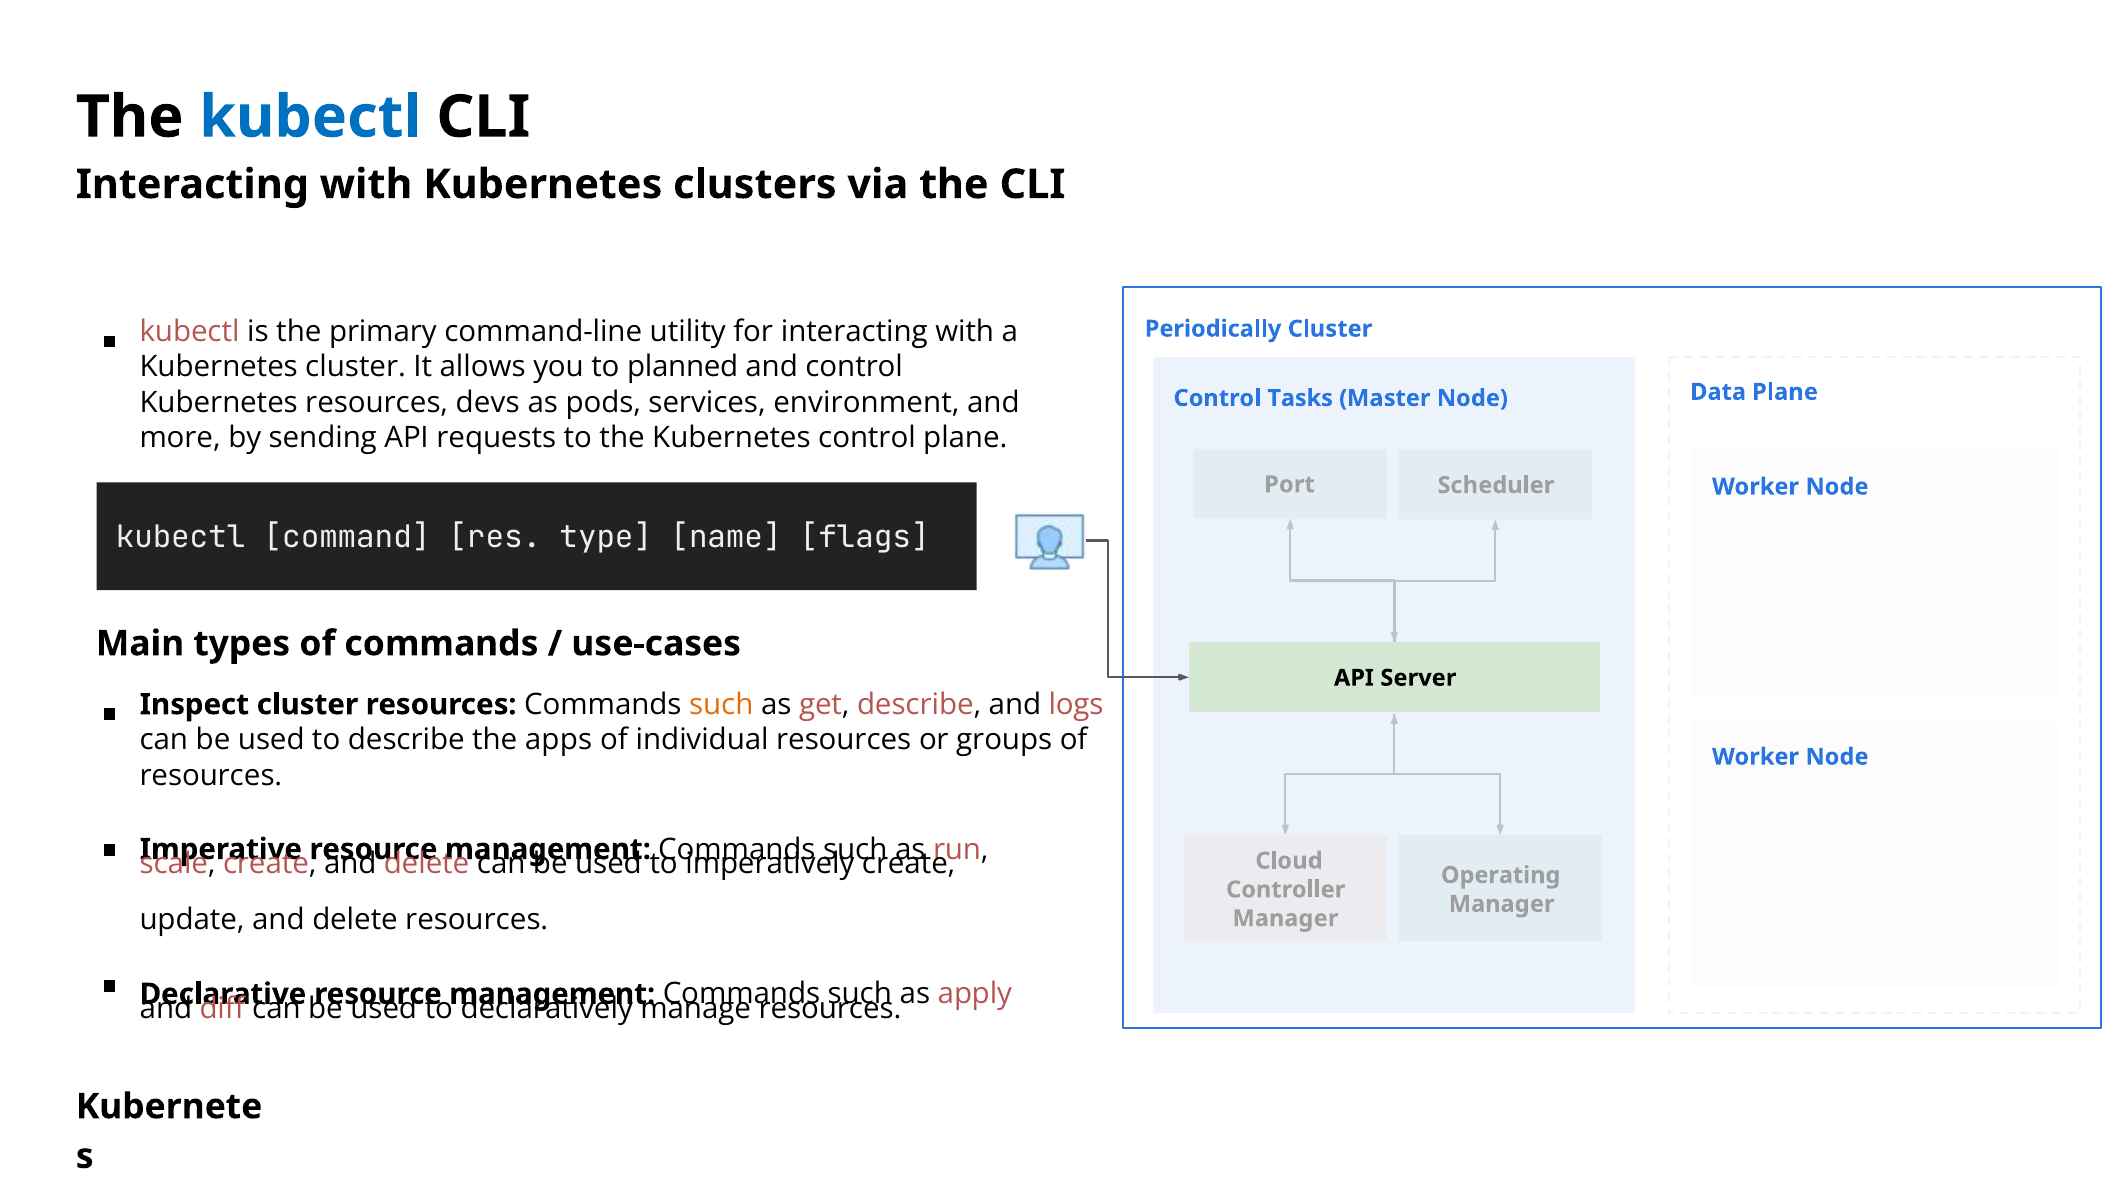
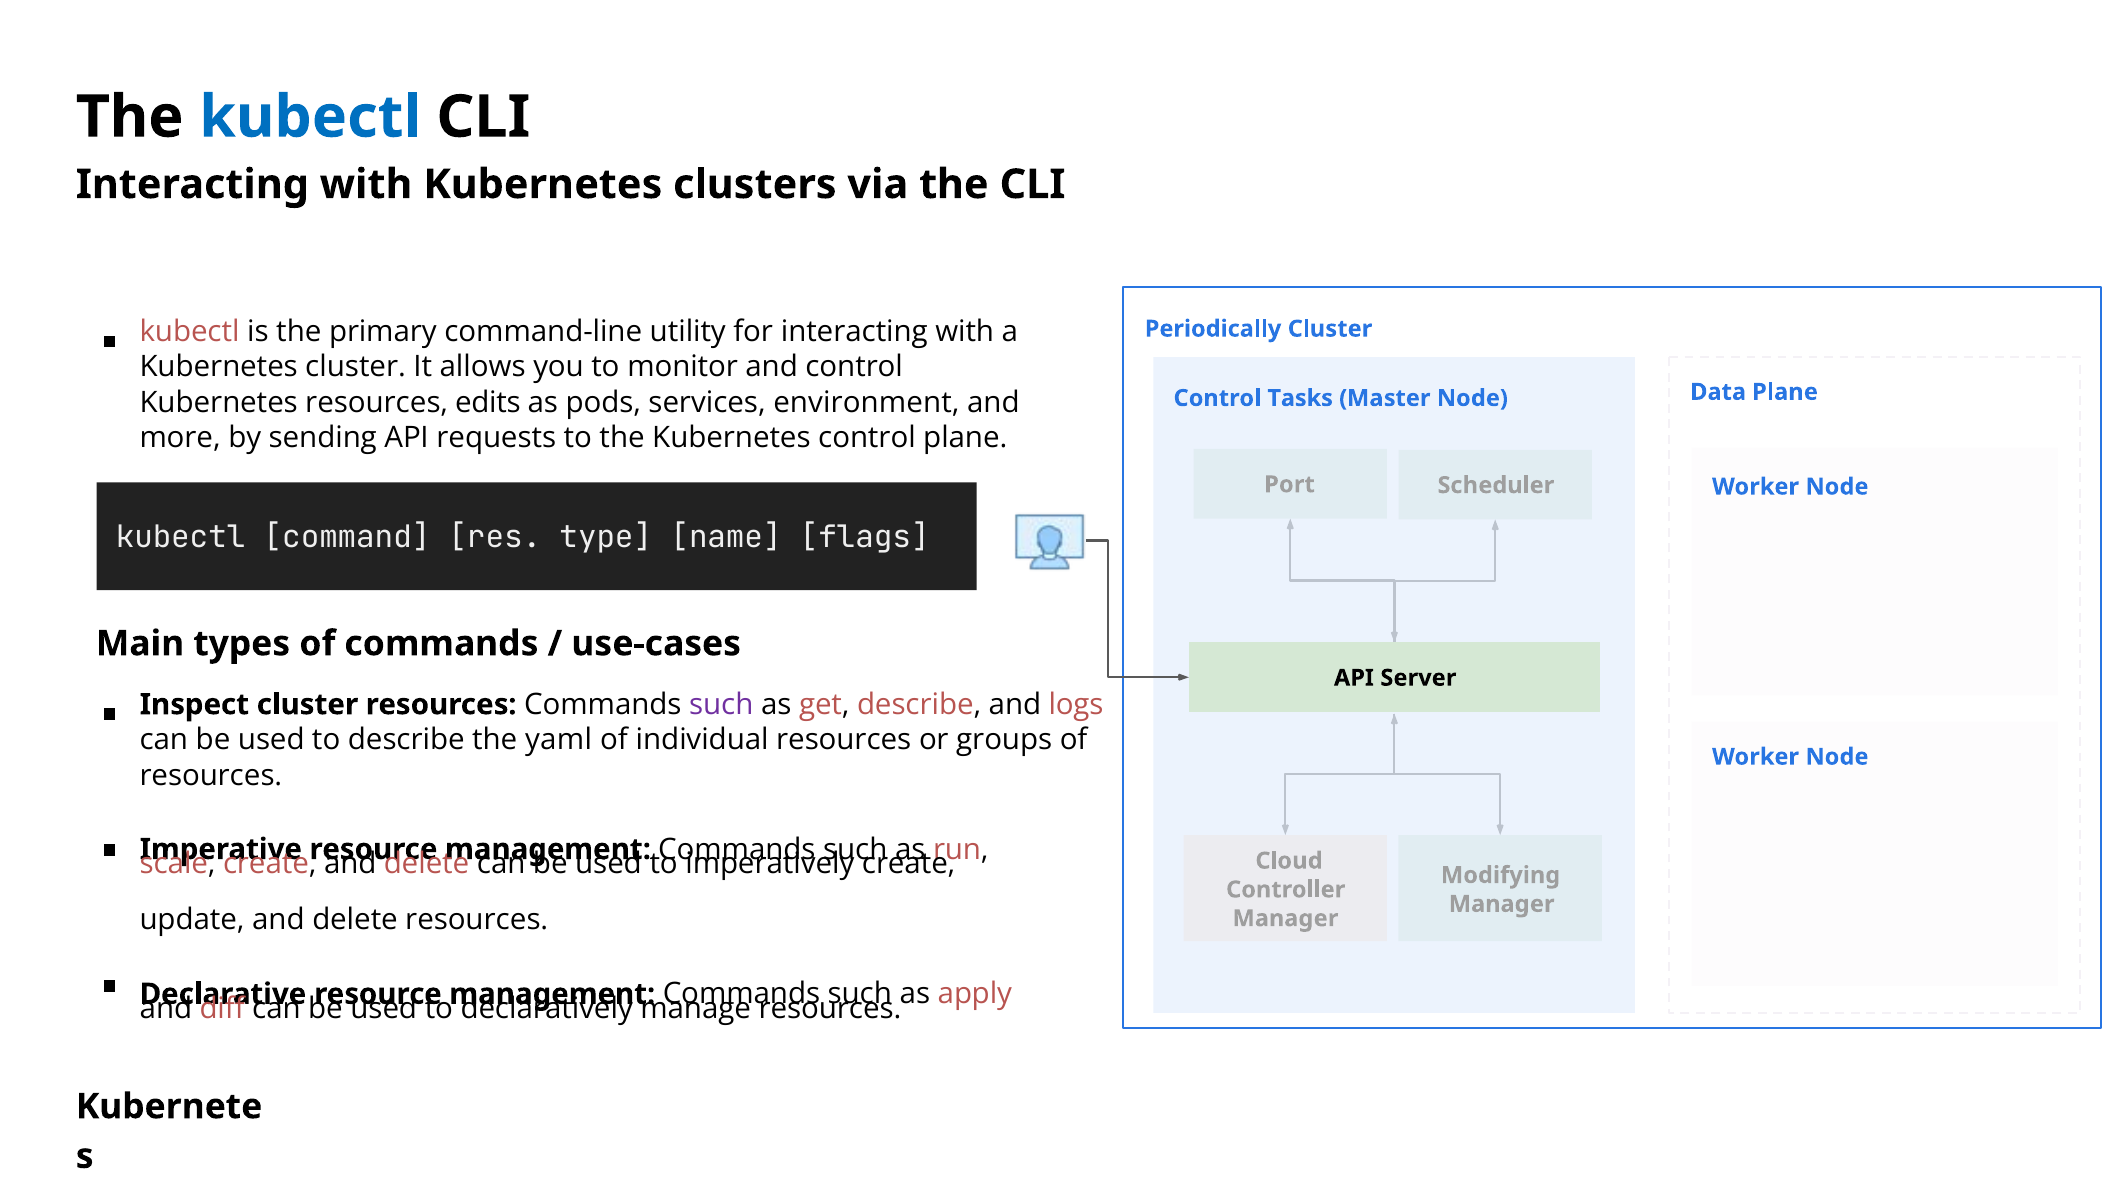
planned: planned -> monitor (683, 367)
devs: devs -> edits (488, 402)
such colour: orange -> purple (721, 705)
apps: apps -> yaml (559, 740)
Operating: Operating -> Modifying (1501, 875)
